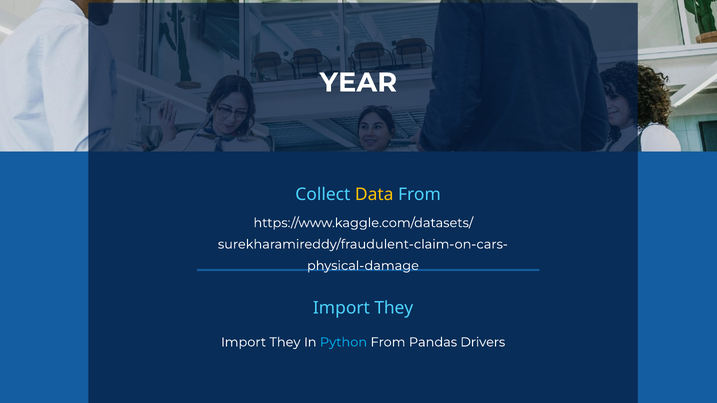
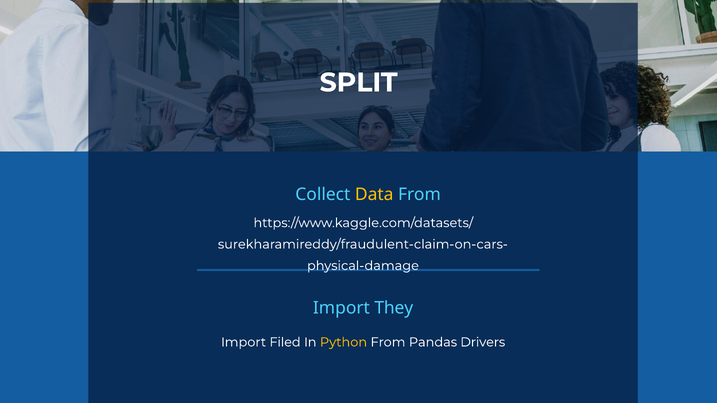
YEAR: YEAR -> SPLIT (359, 83)
They: They -> Filed (285, 342)
Python colour: light blue -> yellow (343, 342)
